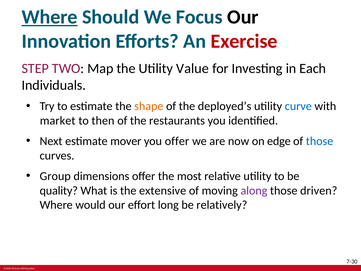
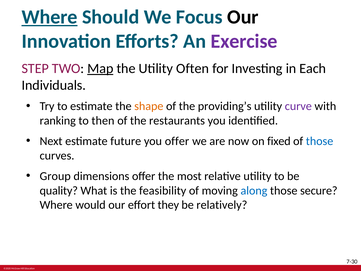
Exercise colour: red -> purple (244, 41)
Map underline: none -> present (100, 68)
Value: Value -> Often (193, 68)
deployed’s: deployed’s -> providing’s (225, 106)
curve colour: blue -> purple (298, 106)
market: market -> ranking (58, 121)
mover: mover -> future (126, 141)
edge: edge -> fixed (279, 141)
extensive: extensive -> feasibility (163, 190)
along colour: purple -> blue (254, 190)
driven: driven -> secure (319, 190)
long: long -> they (168, 205)
